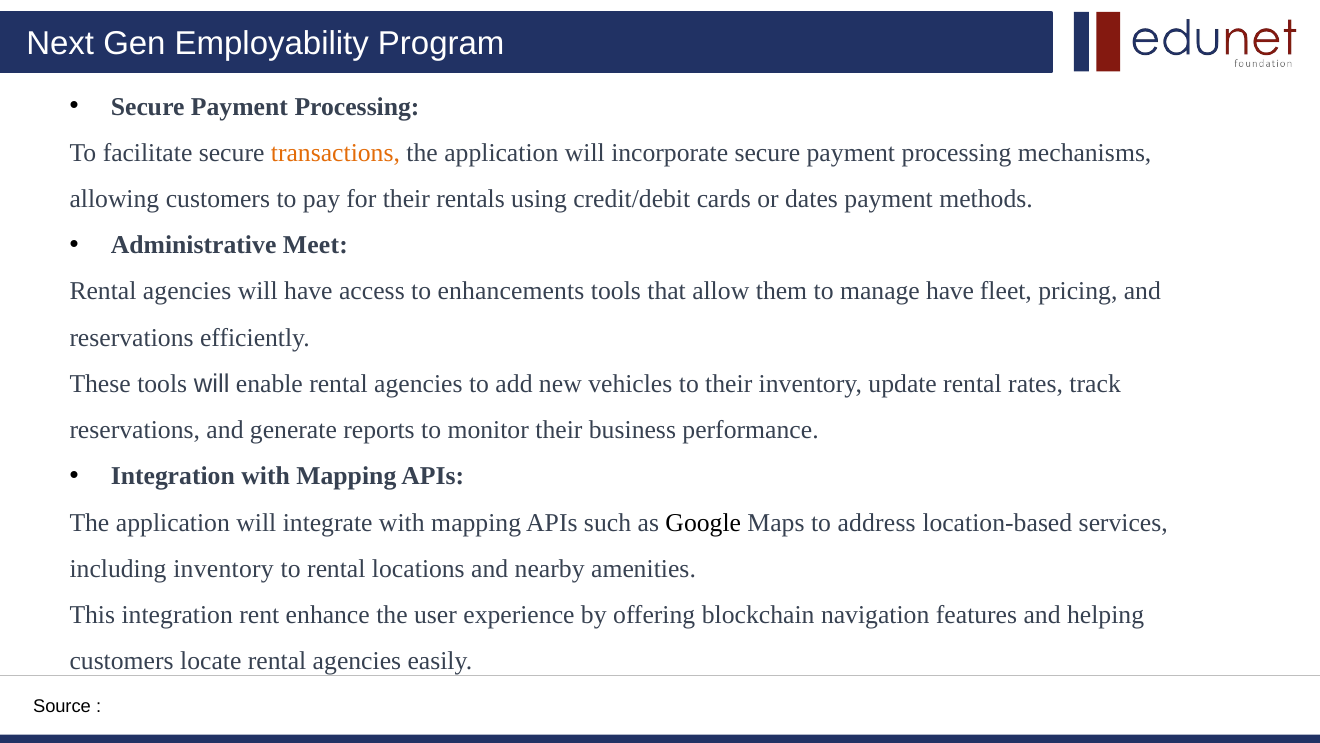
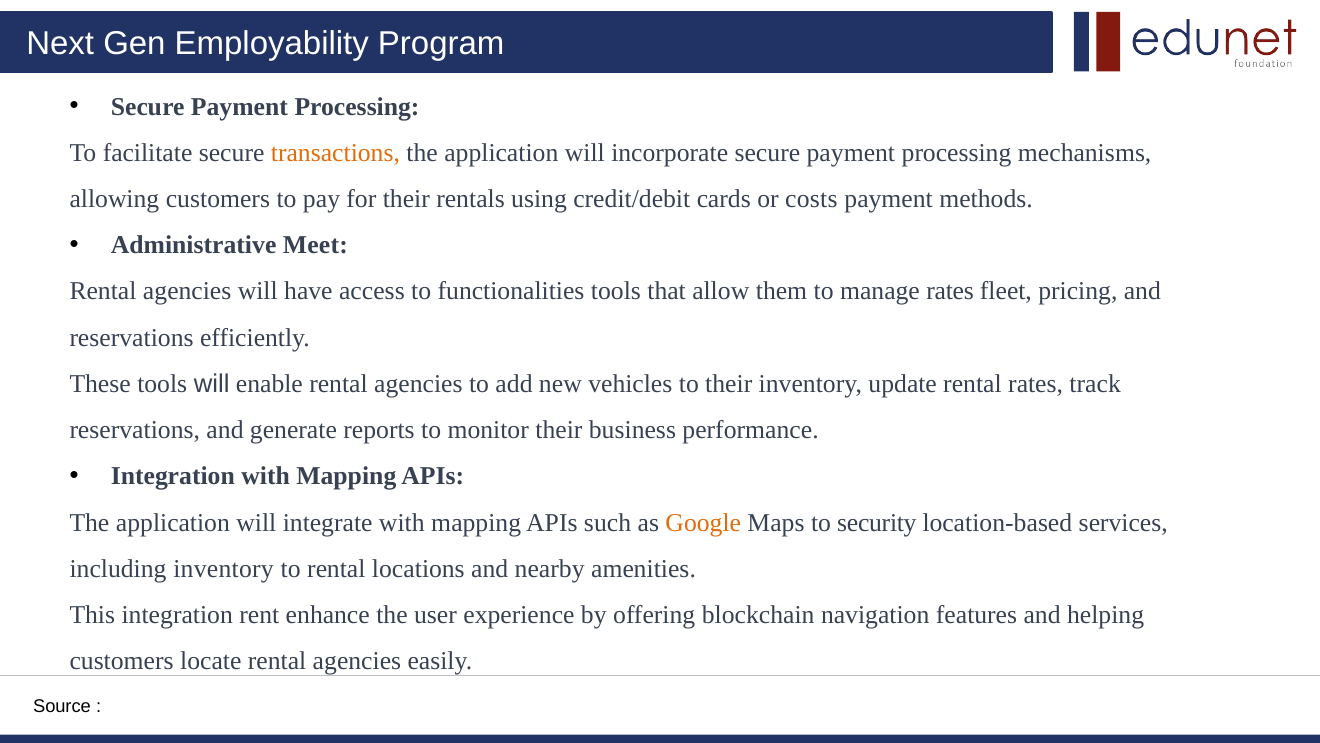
dates: dates -> costs (811, 199)
enhancements: enhancements -> functionalities (511, 291)
manage have: have -> rates (950, 291)
Google colour: black -> orange (703, 522)
address: address -> security (877, 522)
